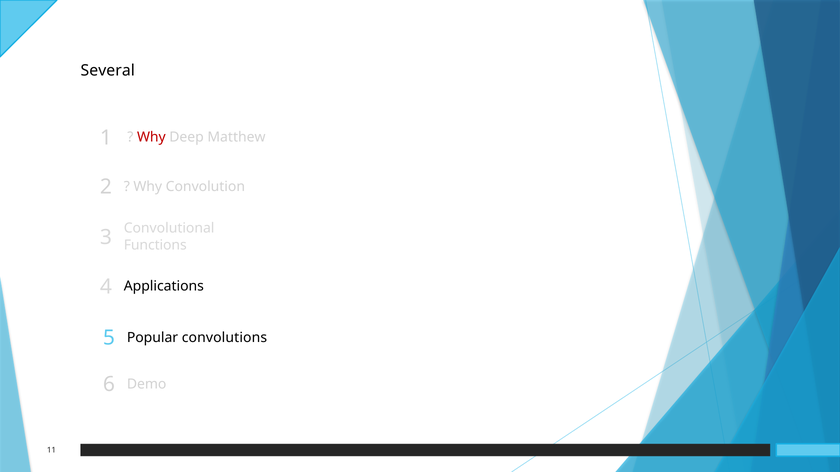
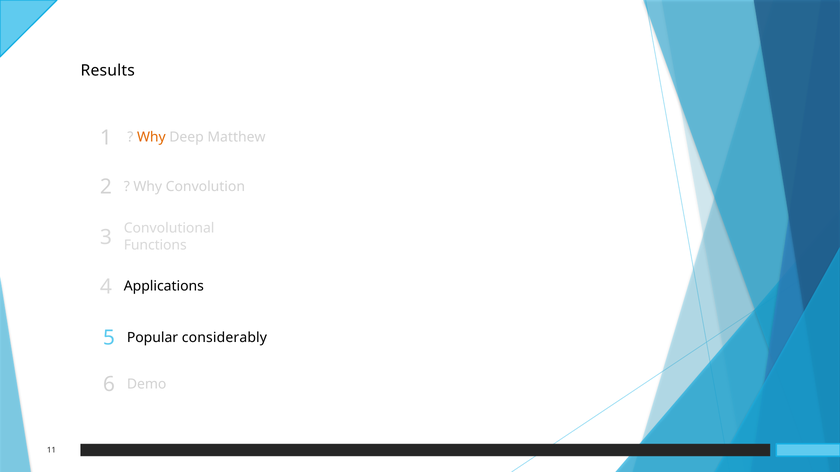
Several: Several -> Results (108, 71)
Why colour: red -> orange (151, 137)
convolutions: convolutions -> considerably (224, 338)
